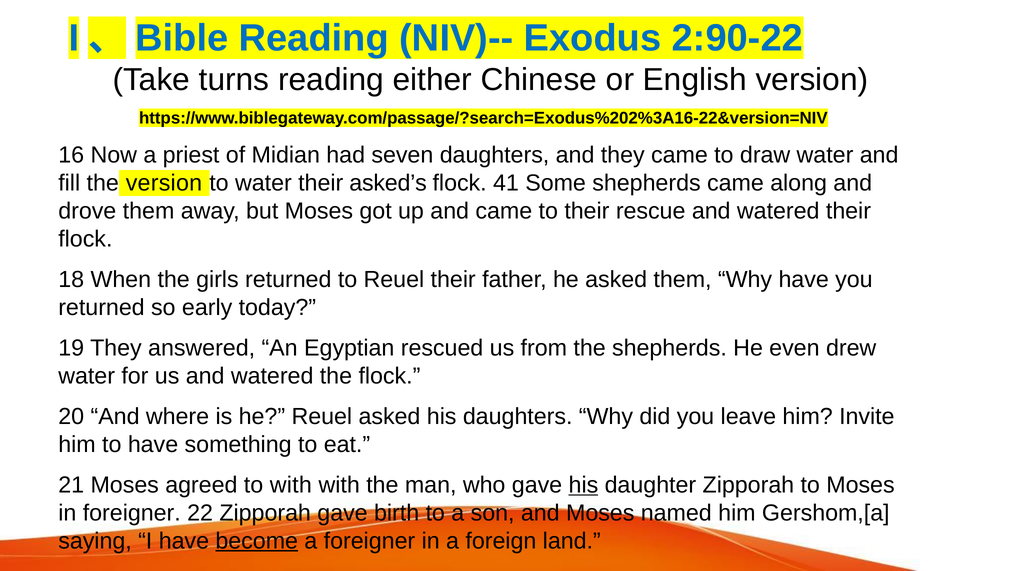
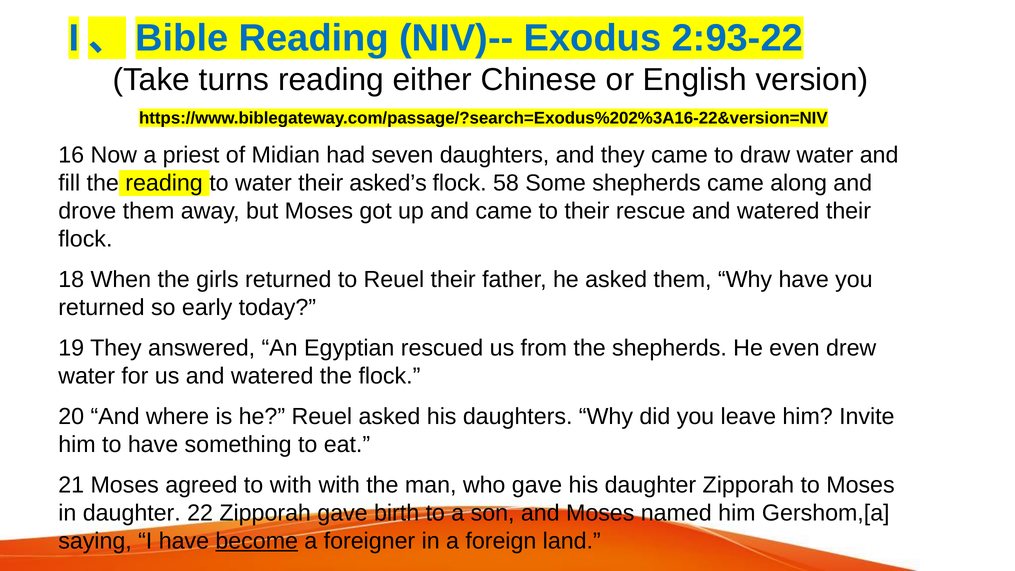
2:90-22: 2:90-22 -> 2:93-22 (737, 38)
the version: version -> reading (164, 183)
41: 41 -> 58 (506, 183)
his underline: present -> none (583, 485)
in foreigner: foreigner -> daughter (132, 513)
